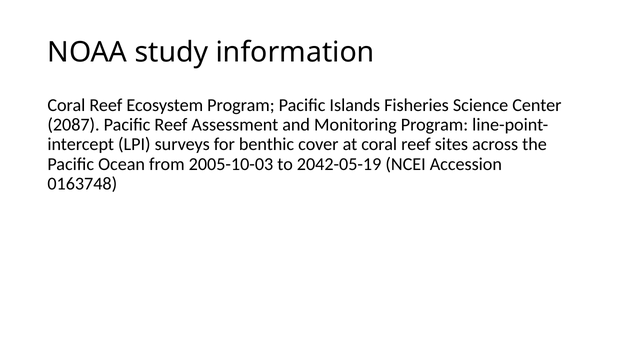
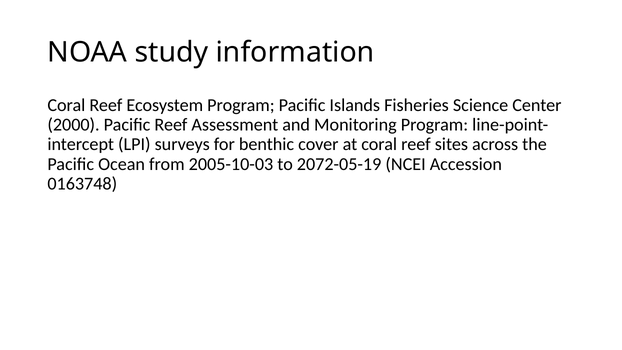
2087: 2087 -> 2000 (74, 125)
2042-05-19: 2042-05-19 -> 2072-05-19 (339, 164)
